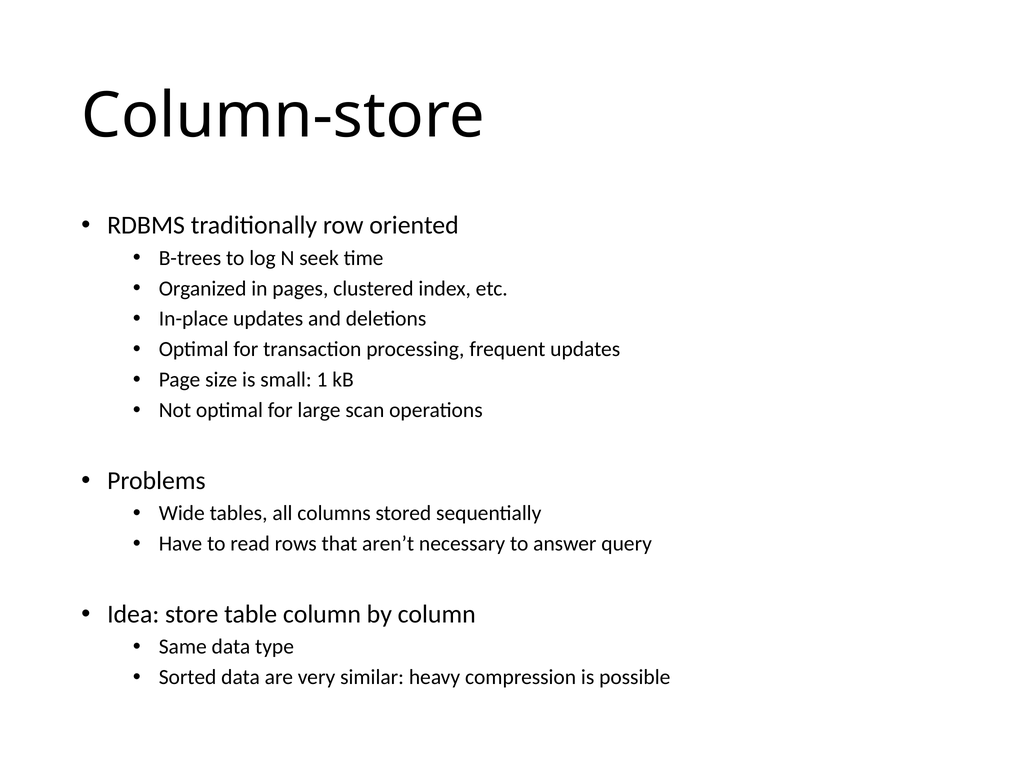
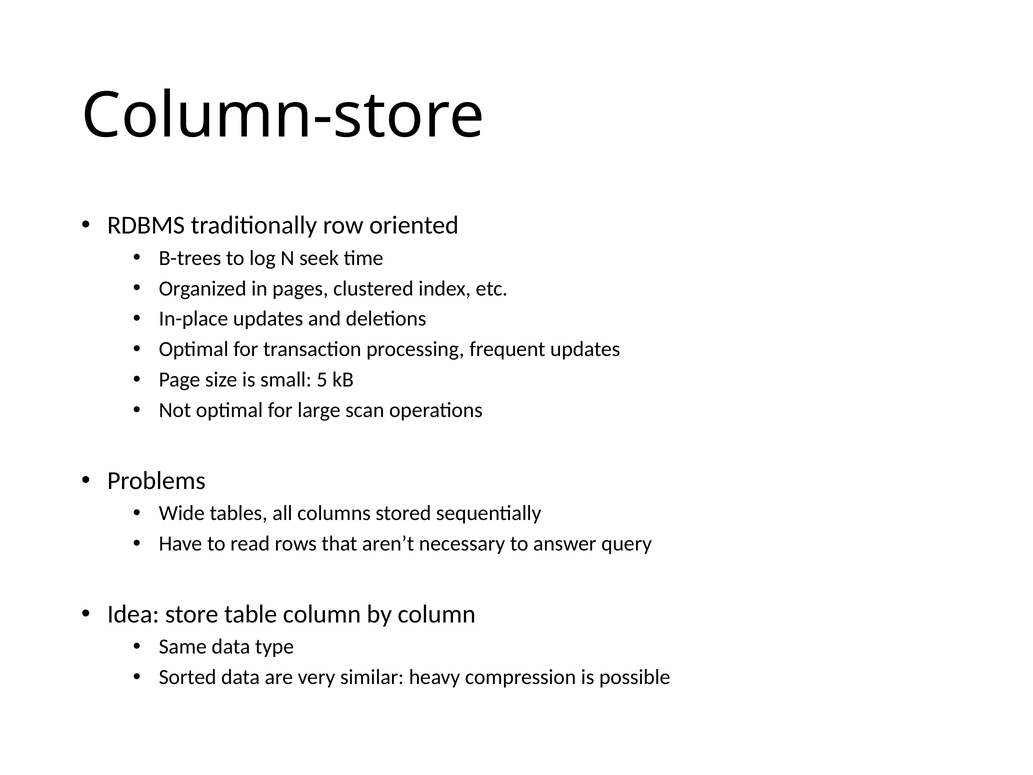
1: 1 -> 5 (322, 380)
